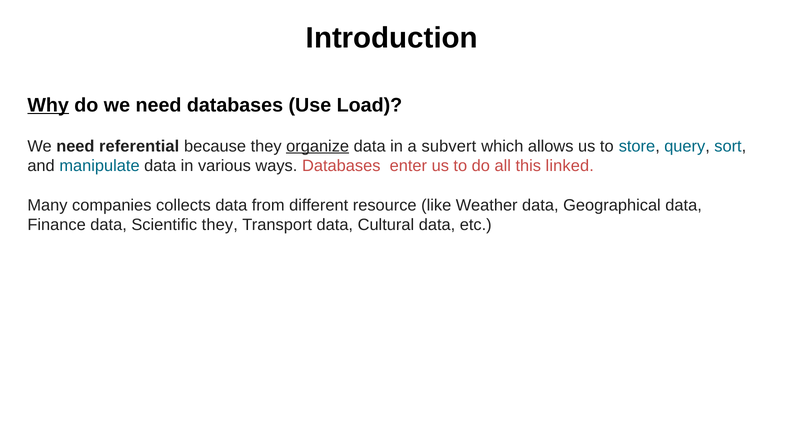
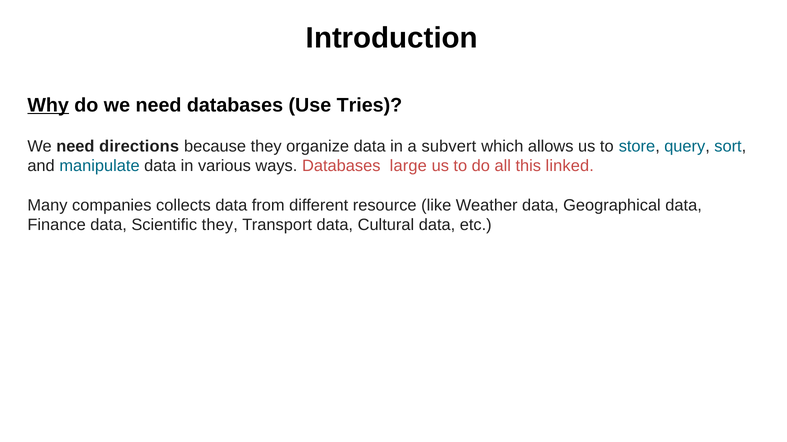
Load: Load -> Tries (369, 105)
referential: referential -> directions (139, 146)
organize underline: present -> none (318, 146)
enter: enter -> large (408, 166)
